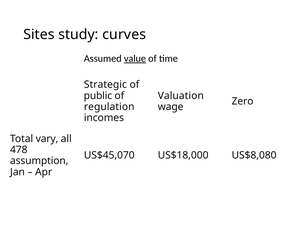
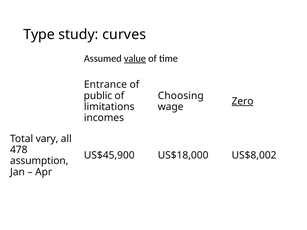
Sites: Sites -> Type (39, 34)
Strategic: Strategic -> Entrance (105, 85)
Valuation: Valuation -> Choosing (181, 96)
Zero underline: none -> present (243, 101)
regulation: regulation -> limitations (109, 107)
US$45,070: US$45,070 -> US$45,900 (109, 155)
US$8,080: US$8,080 -> US$8,002 (254, 155)
